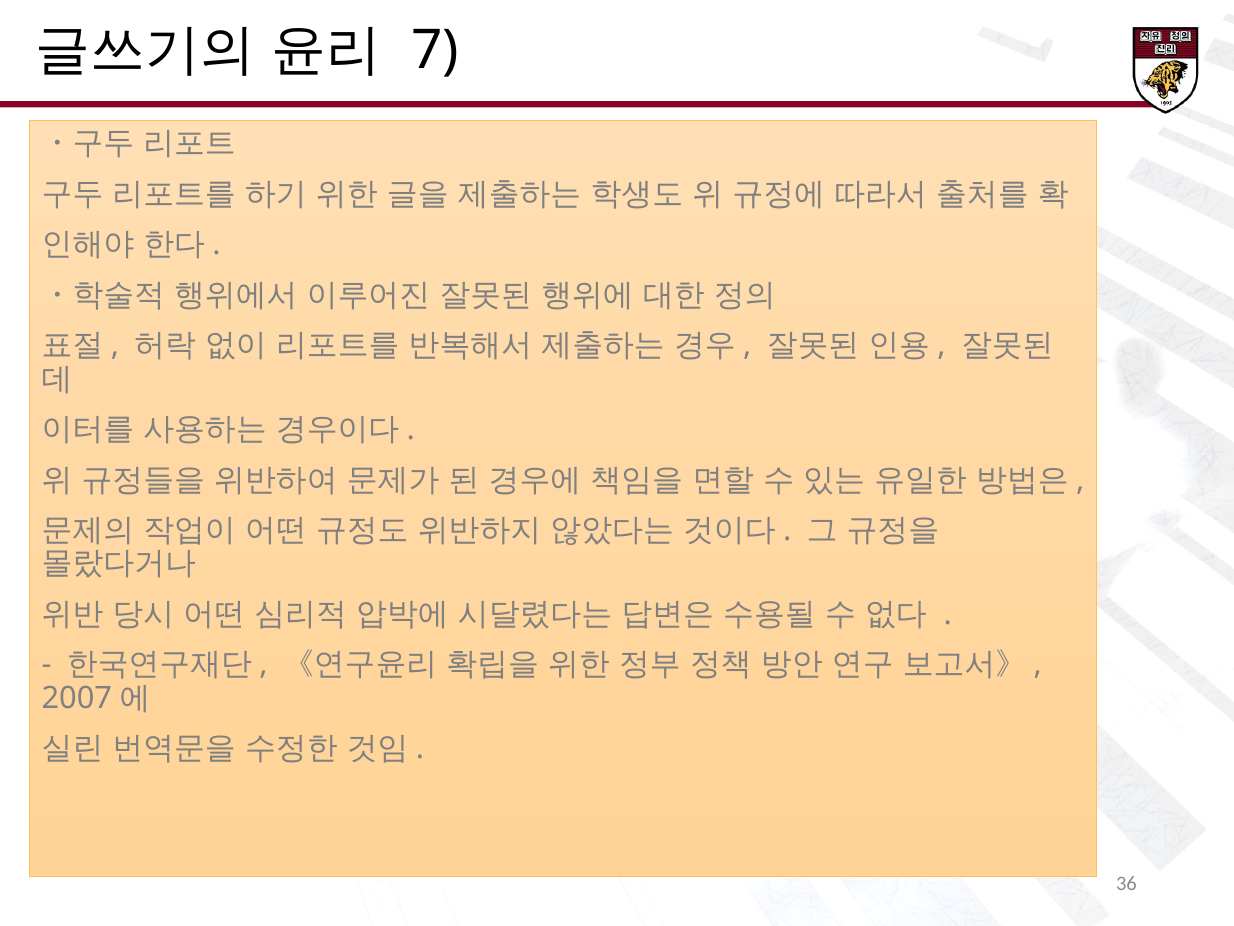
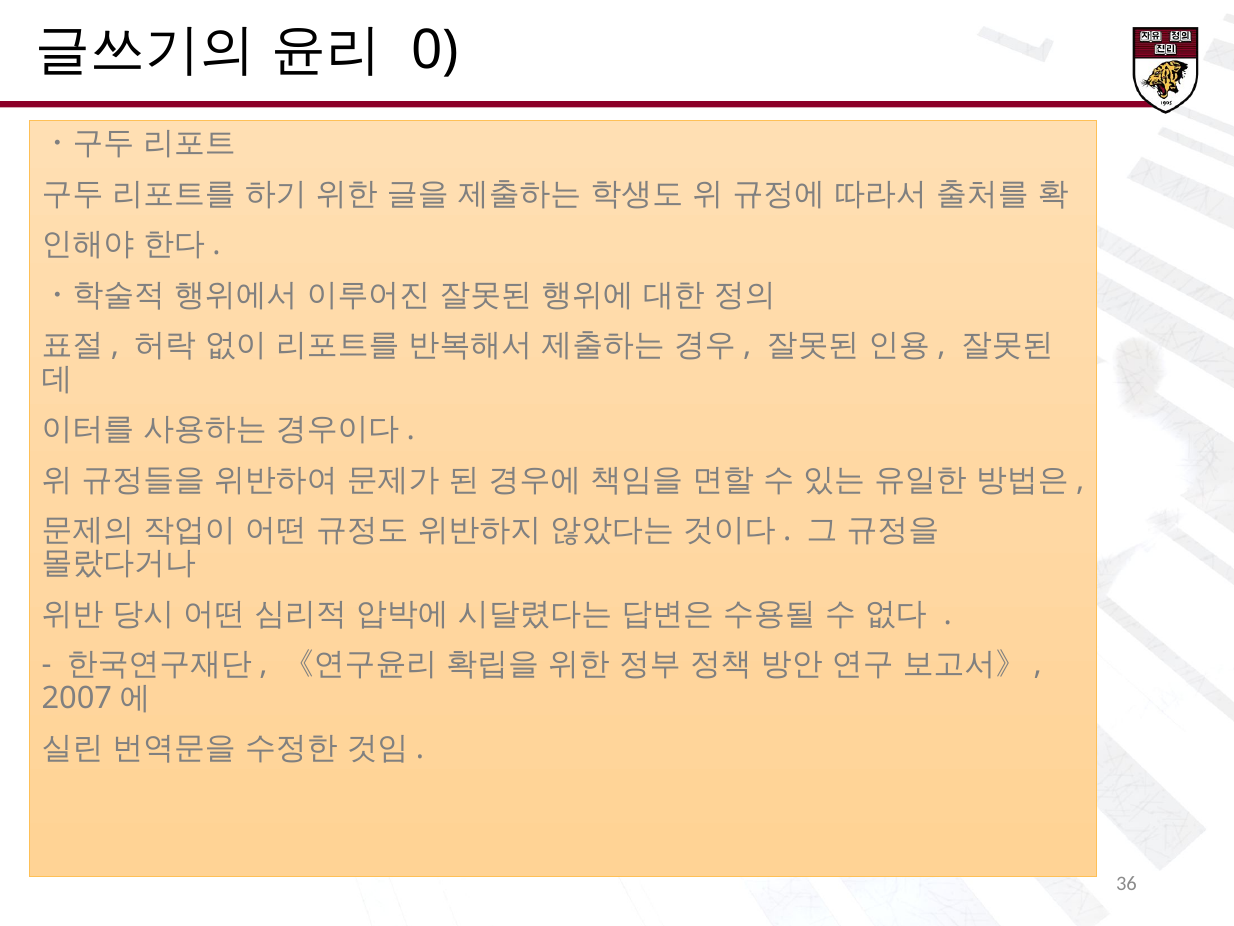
7: 7 -> 0 (435, 51)
